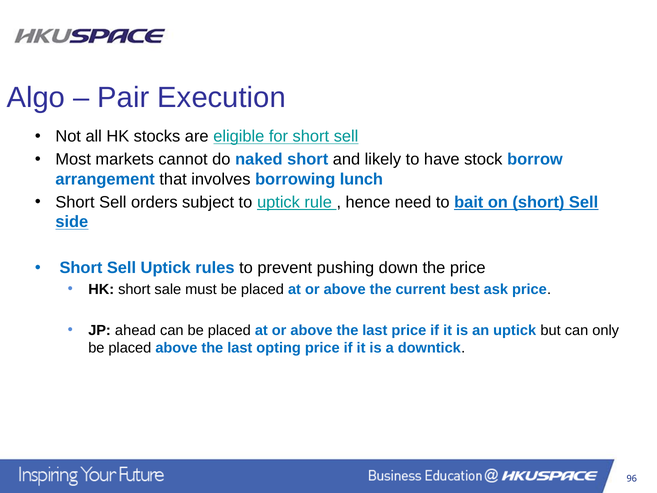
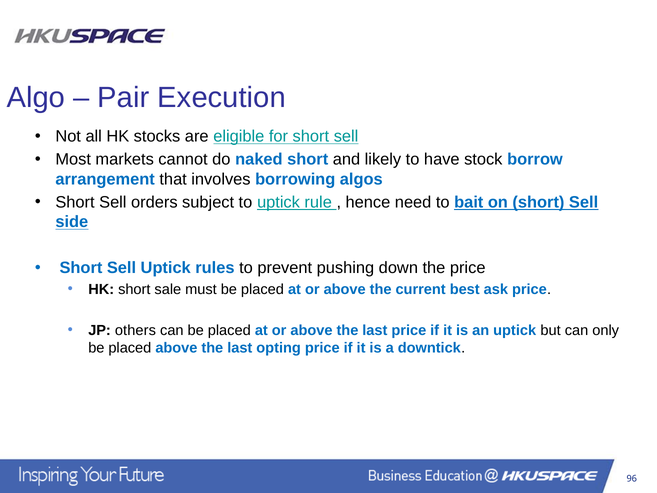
lunch: lunch -> algos (361, 179)
ahead: ahead -> others (135, 330)
